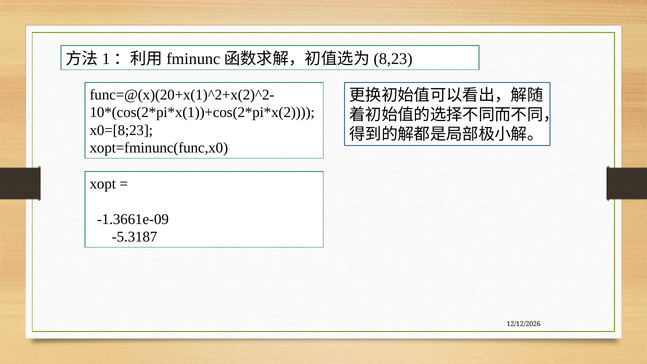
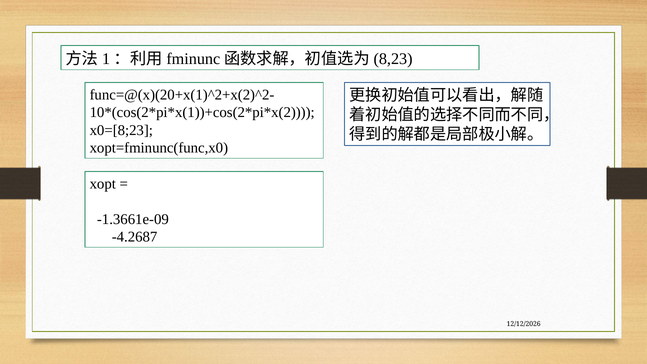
-5.3187: -5.3187 -> -4.2687 (135, 237)
